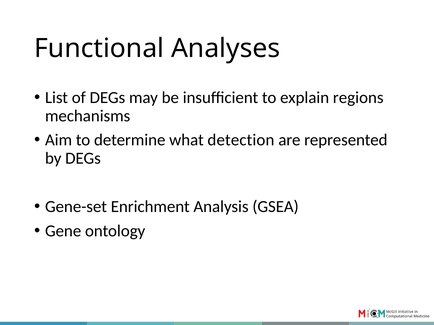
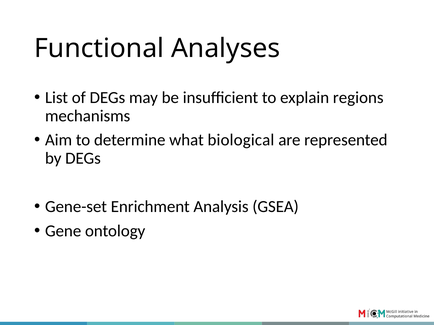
detection: detection -> biological (241, 140)
